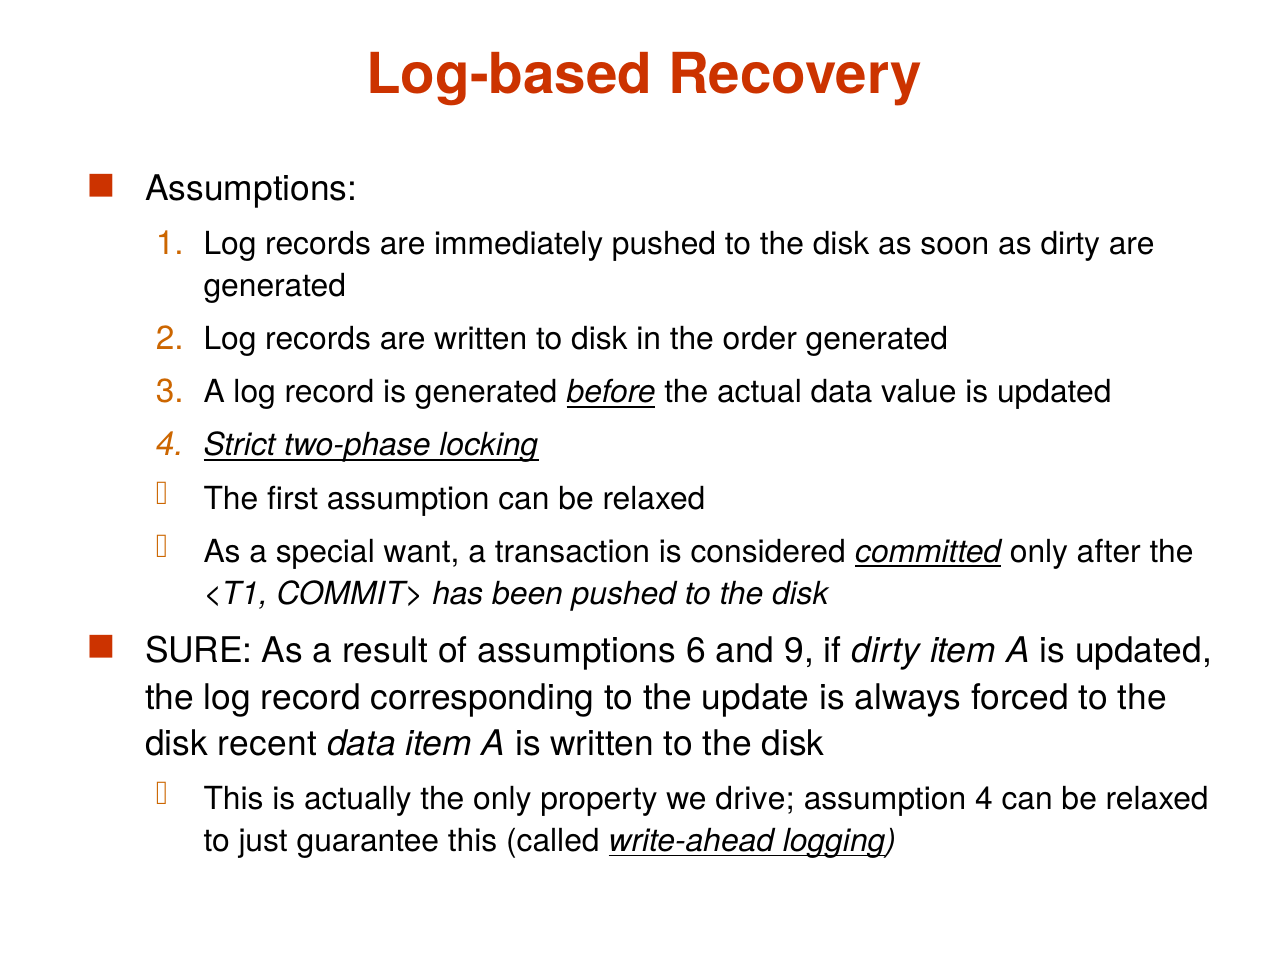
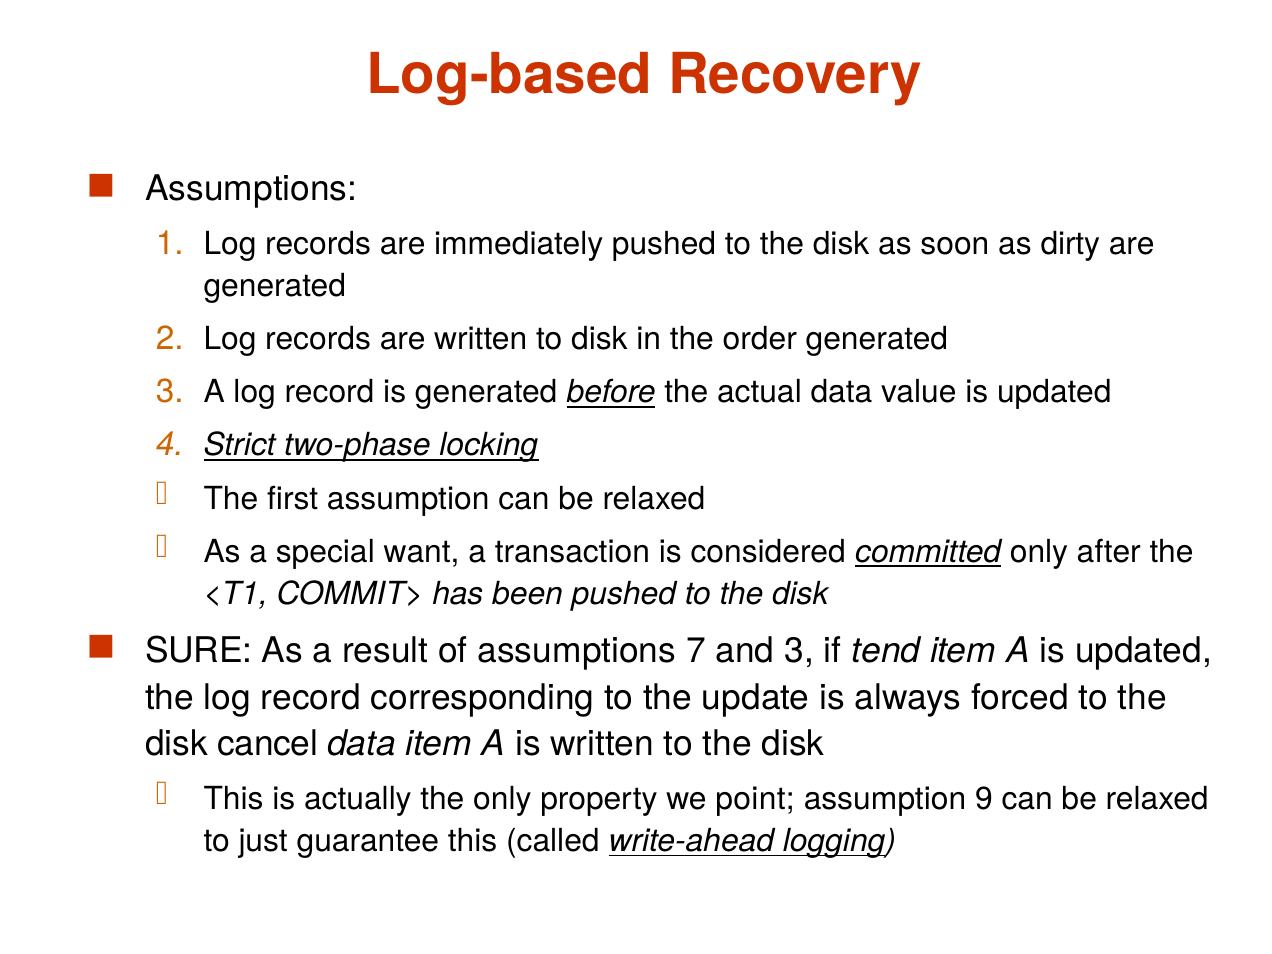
6: 6 -> 7 (696, 651)
and 9: 9 -> 3 (799, 651)
if dirty: dirty -> tend (886, 651)
recent: recent -> cancel (268, 744)
drive: drive -> point (755, 799)
assumption 4: 4 -> 9 (984, 799)
